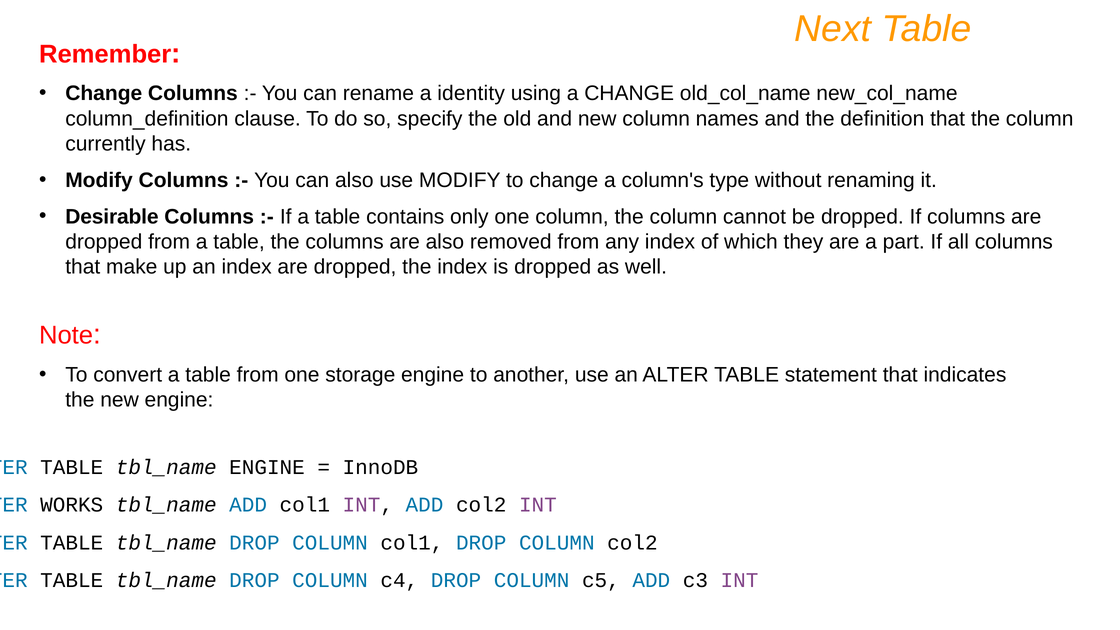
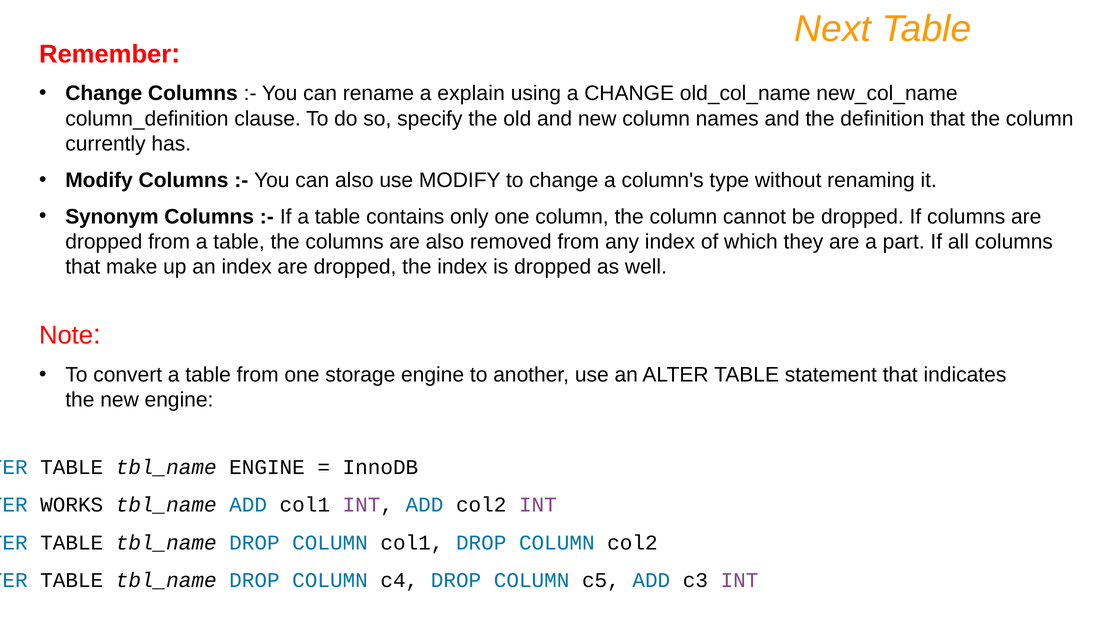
identity: identity -> explain (471, 94)
Desirable: Desirable -> Synonym (112, 217)
